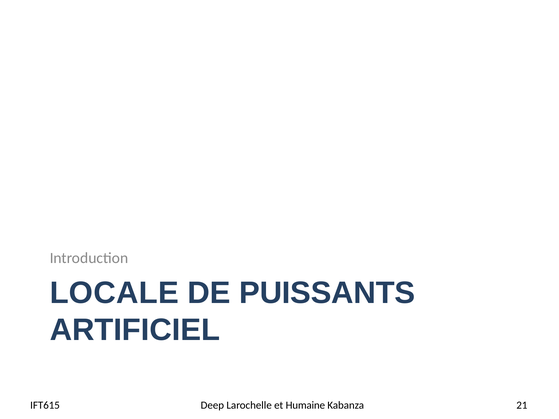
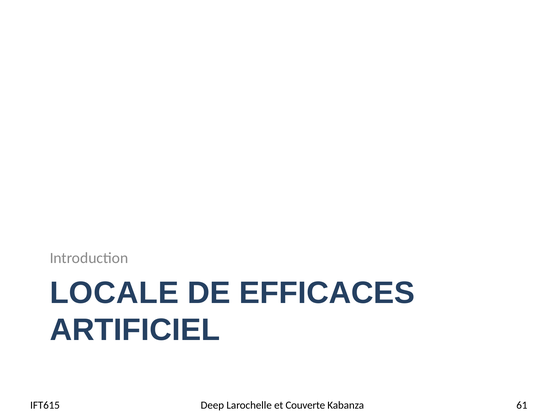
PUISSANTS: PUISSANTS -> EFFICACES (327, 293)
Humaine: Humaine -> Couverte (305, 406)
21: 21 -> 61 (522, 405)
